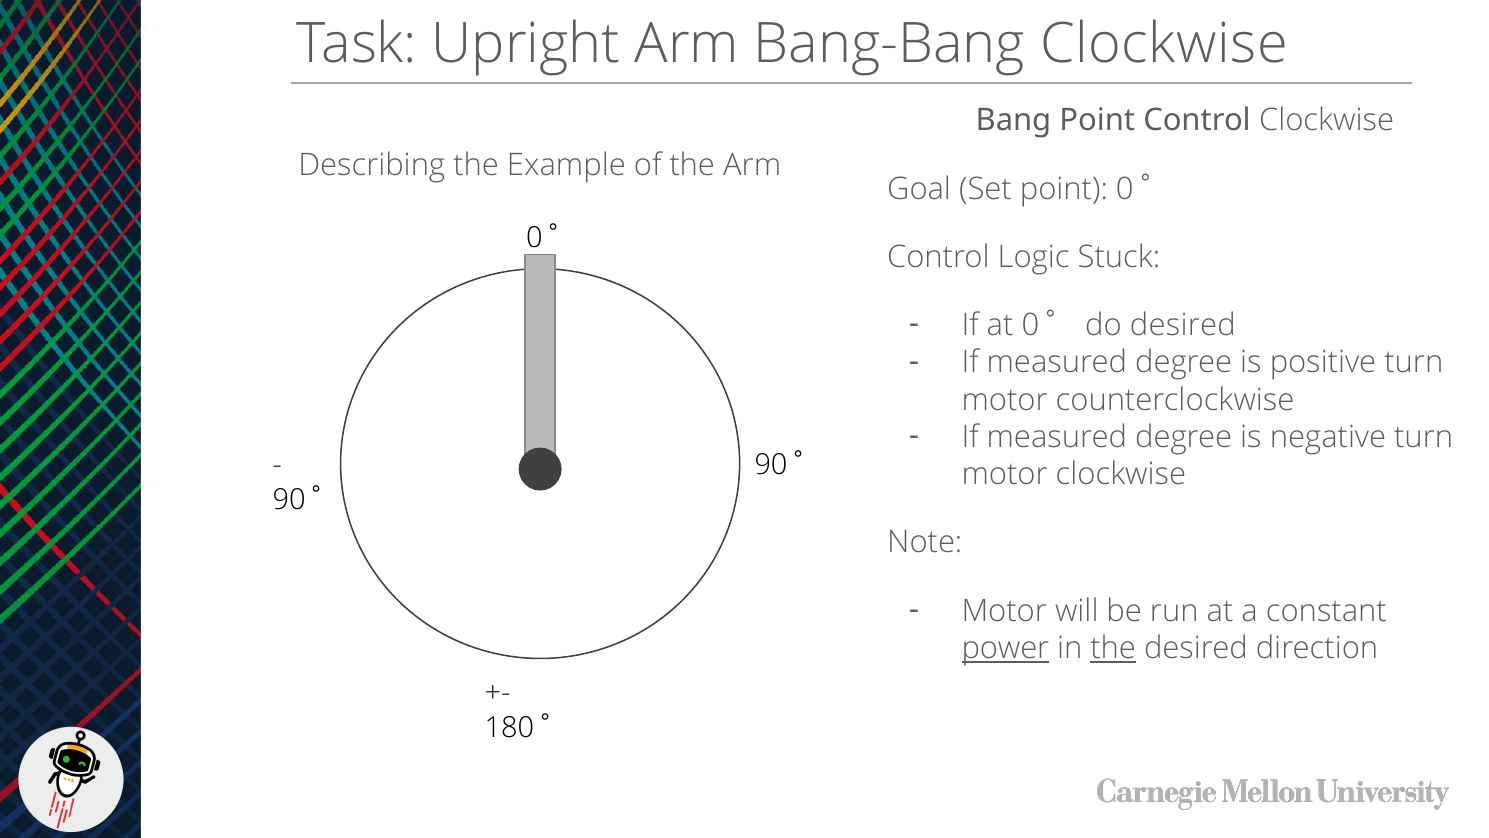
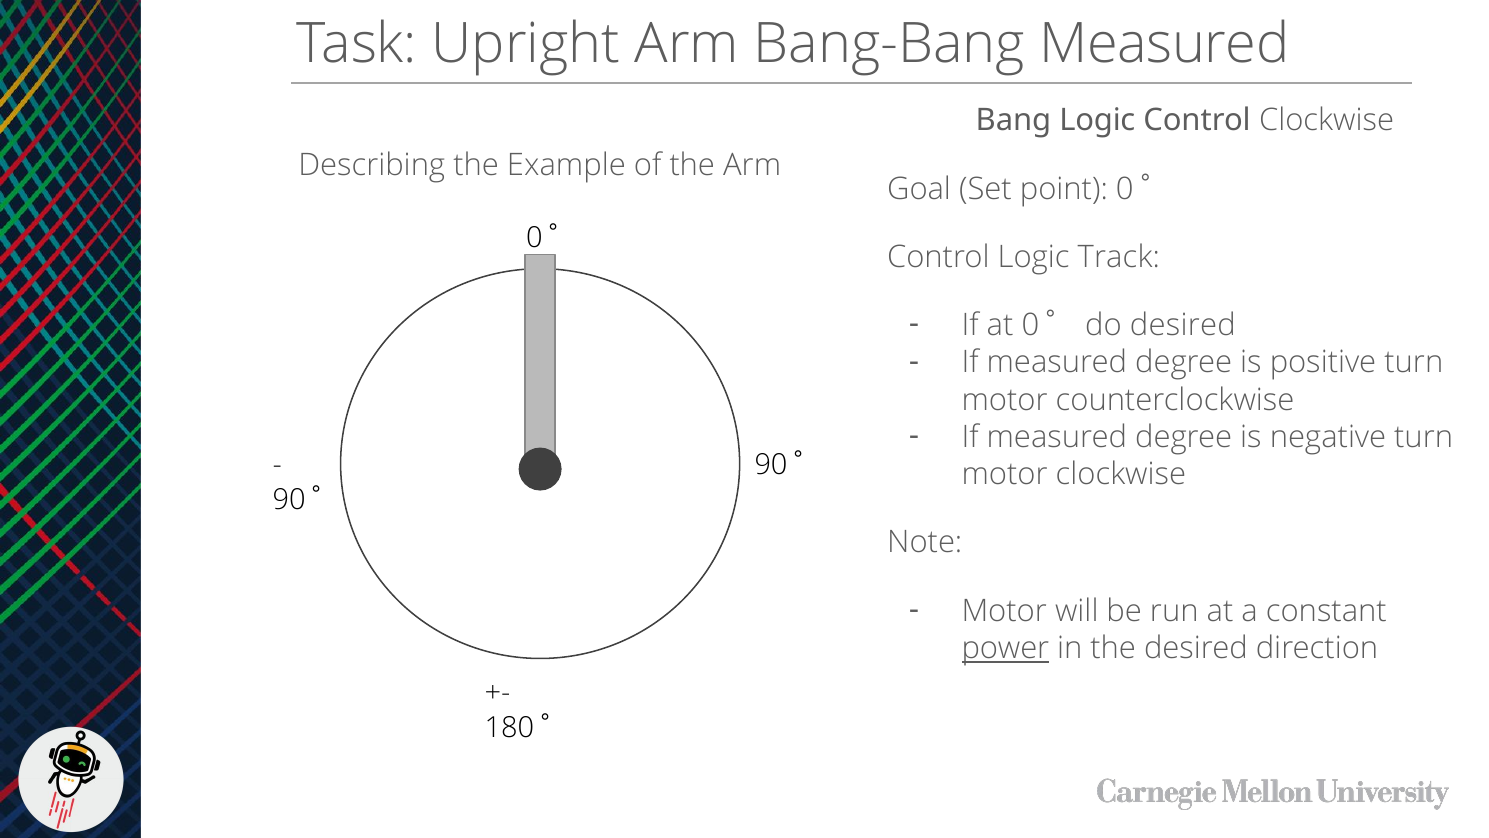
Bang-Bang Clockwise: Clockwise -> Measured (1164, 44)
Bang Point: Point -> Logic (1097, 121)
Stuck: Stuck -> Track (1119, 257)
the underline: present -> none (1113, 648)
